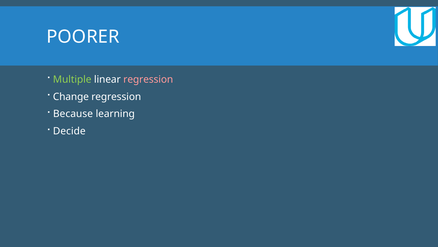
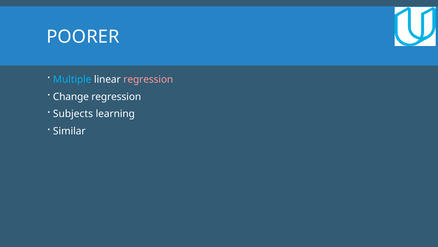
Multiple colour: light green -> light blue (72, 79)
Because: Because -> Subjects (73, 114)
Decide: Decide -> Similar (69, 131)
